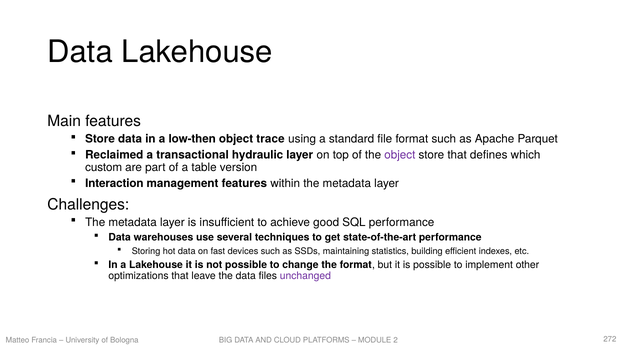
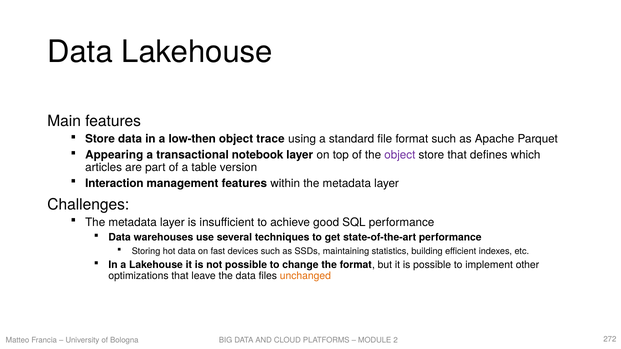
Reclaimed: Reclaimed -> Appearing (114, 155)
hydraulic: hydraulic -> notebook (258, 155)
custom: custom -> articles (104, 168)
unchanged colour: purple -> orange (305, 276)
